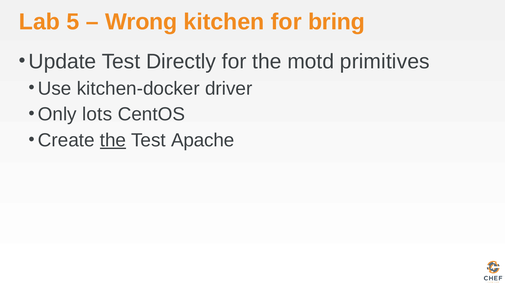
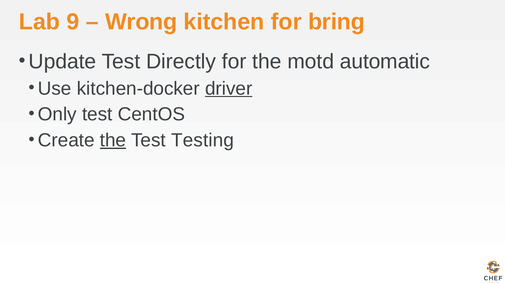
5: 5 -> 9 (73, 22)
primitives: primitives -> automatic (385, 61)
driver underline: none -> present (229, 88)
Only lots: lots -> test (97, 114)
Apache: Apache -> Testing (203, 140)
